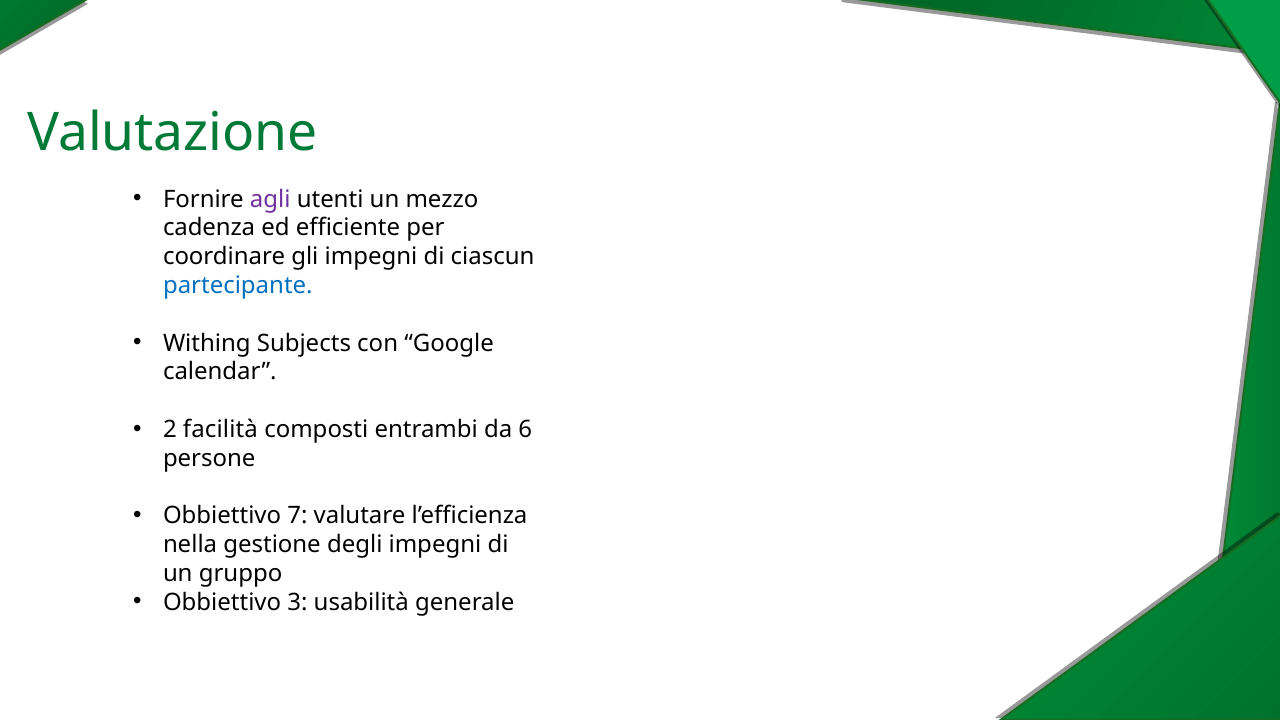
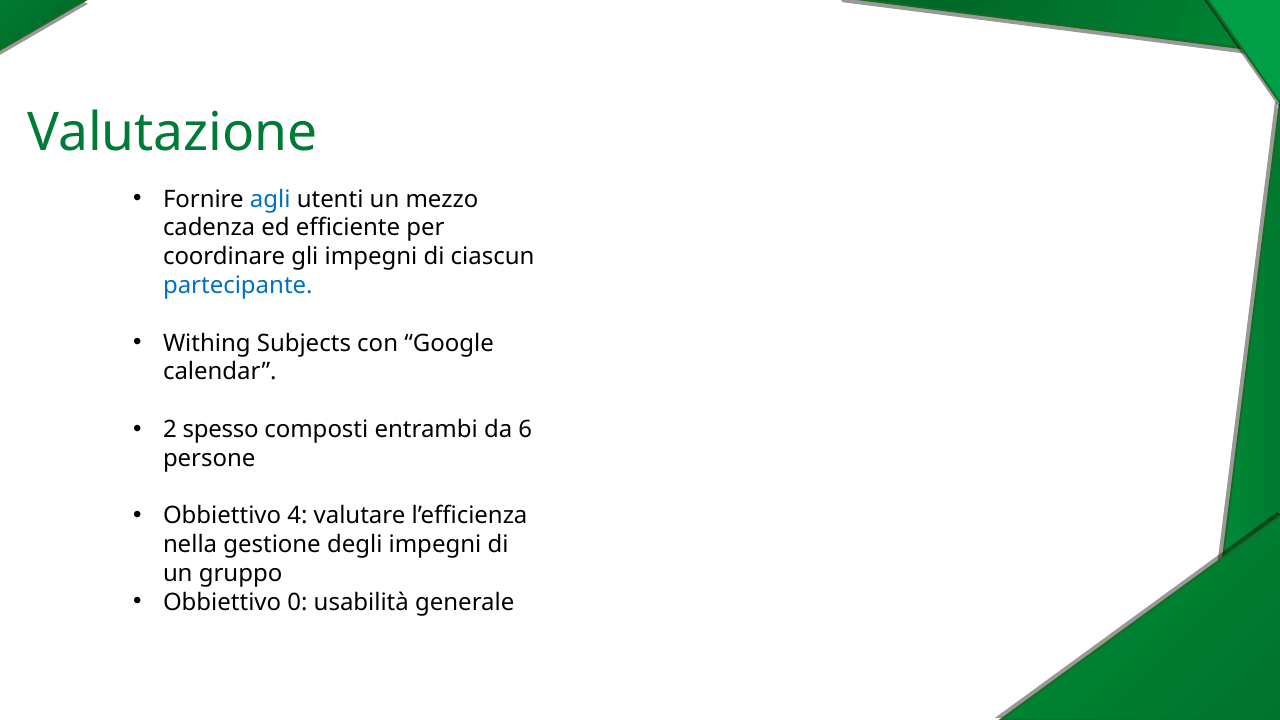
agli colour: purple -> blue (270, 199)
facilità: facilità -> spesso (221, 430)
7: 7 -> 4 (297, 516)
3: 3 -> 0 (297, 602)
